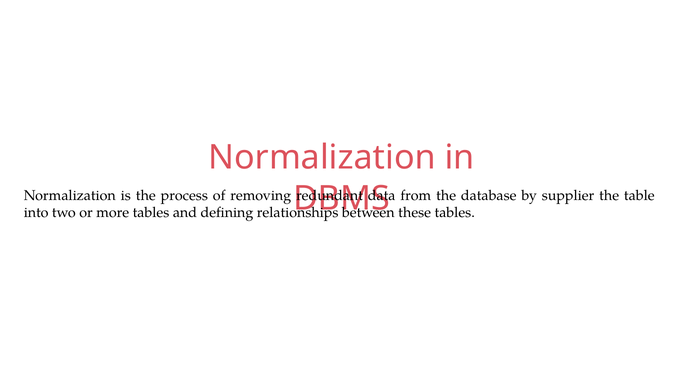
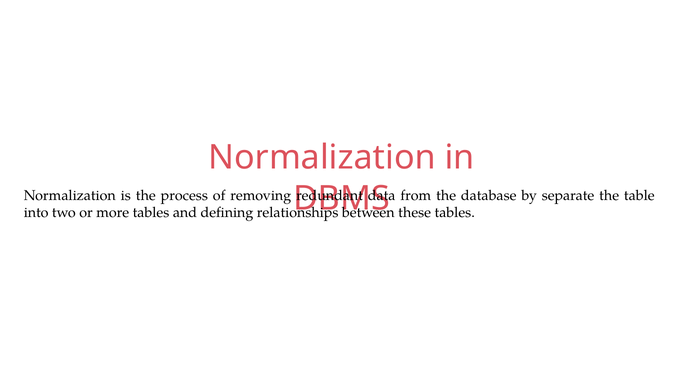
supplier: supplier -> separate (568, 196)
